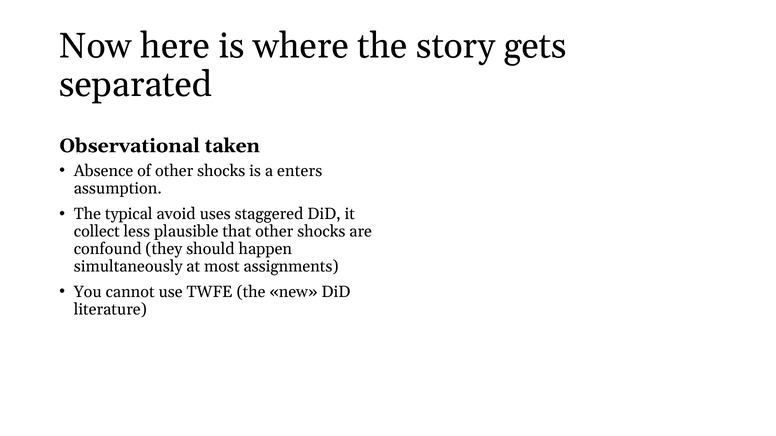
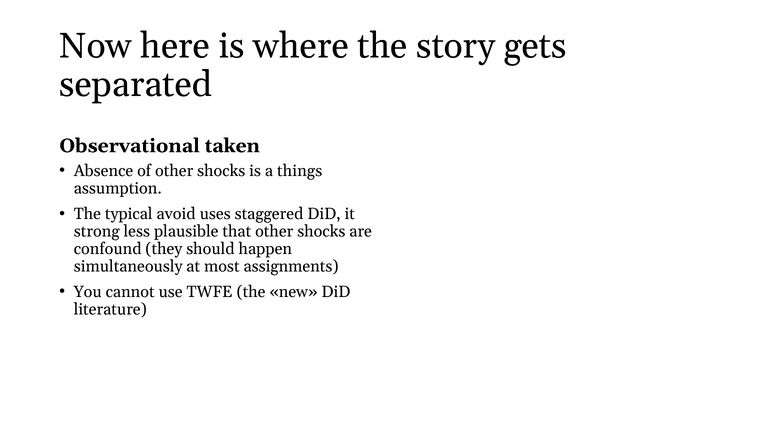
enters: enters -> things (300, 171)
collect: collect -> strong (97, 232)
